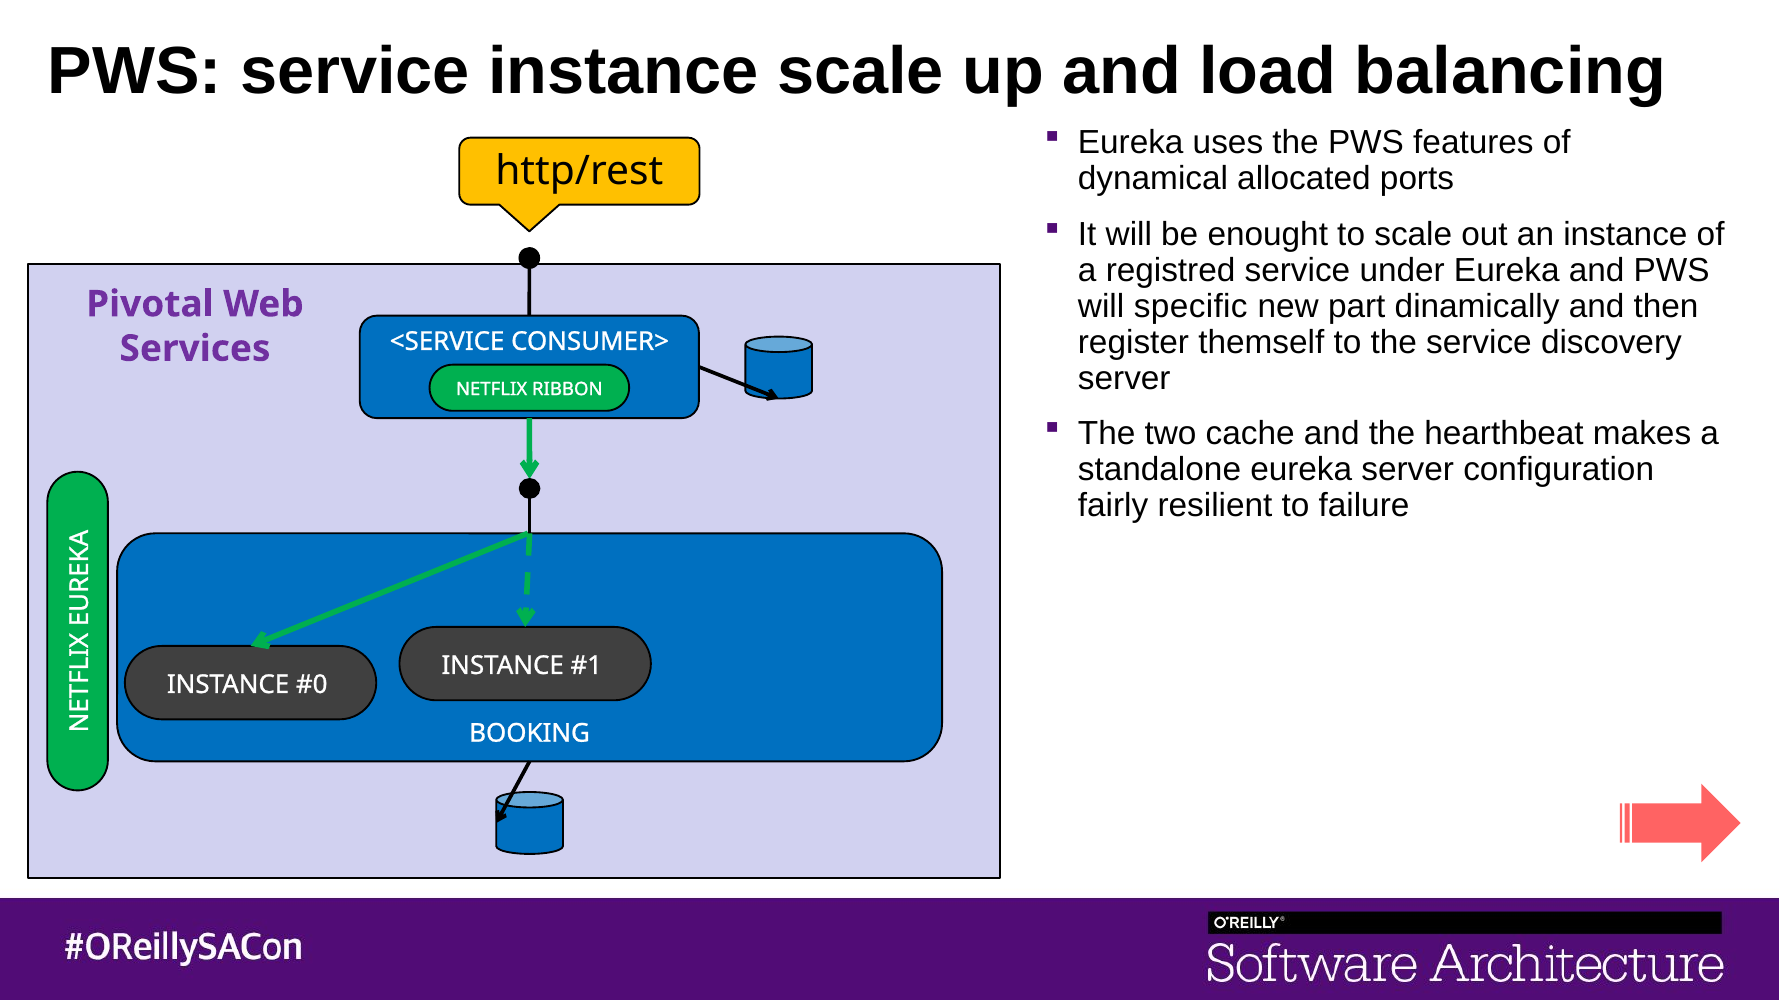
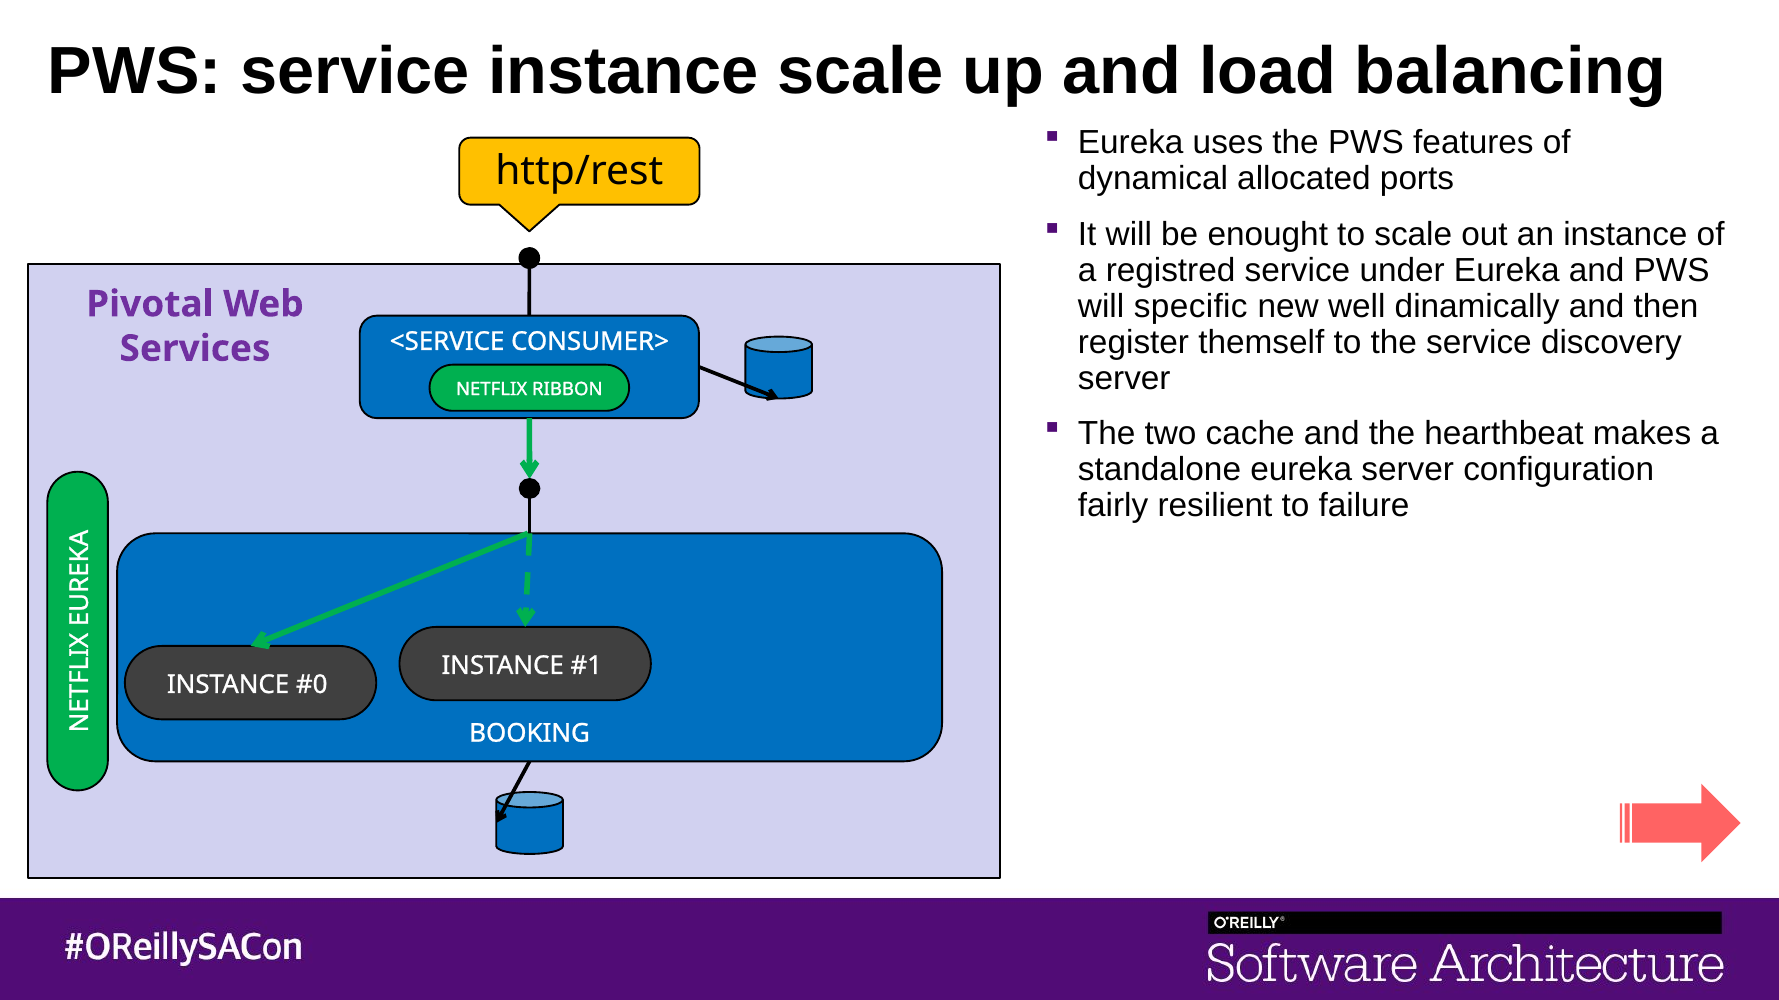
part: part -> well (1357, 307)
